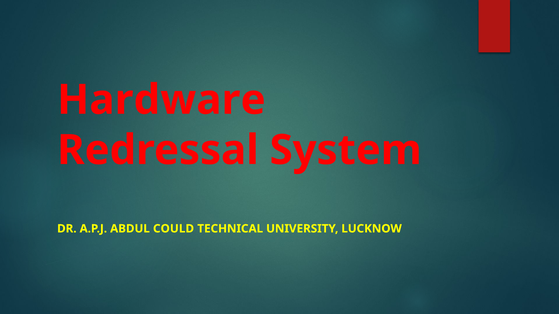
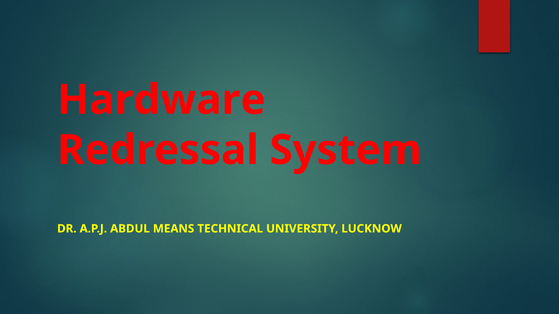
COULD: COULD -> MEANS (174, 229)
